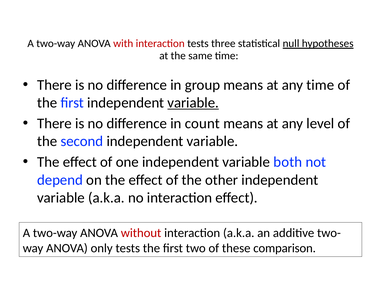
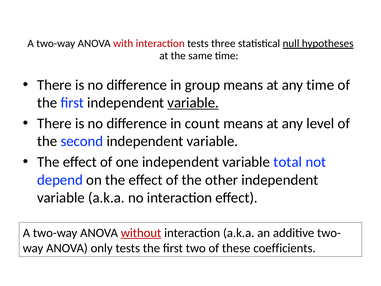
both: both -> total (288, 162)
without underline: none -> present (141, 233)
comparison: comparison -> coefficients (285, 248)
